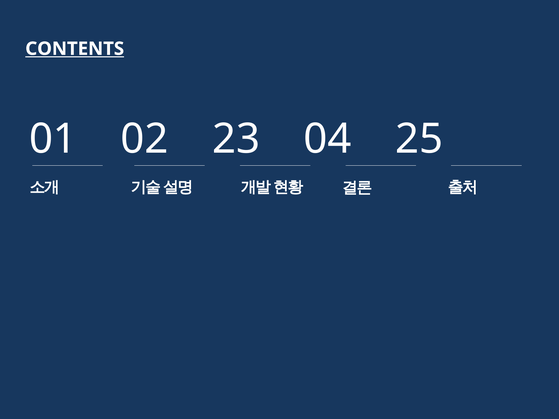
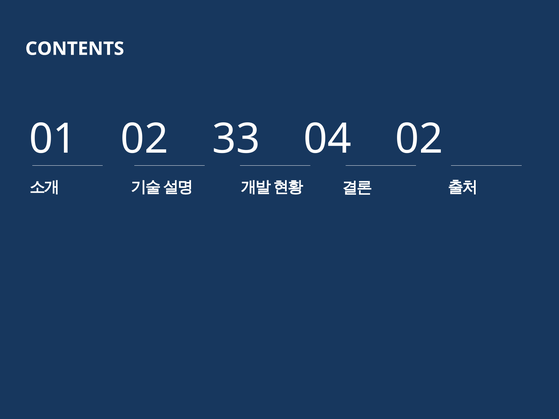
CONTENTS underline: present -> none (75, 49)
23: 23 -> 33 (236, 139)
04 25: 25 -> 02 (419, 139)
